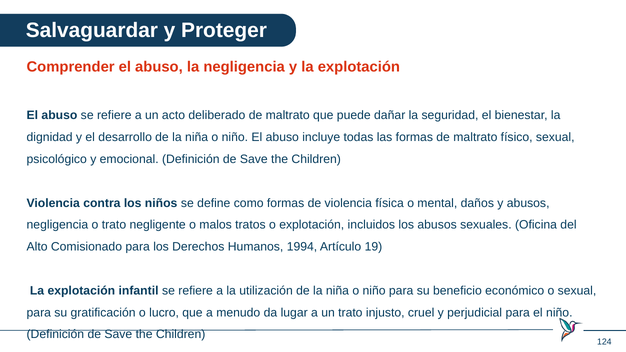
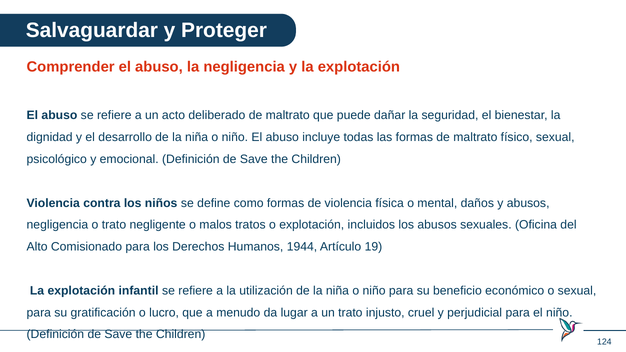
1994: 1994 -> 1944 (302, 247)
